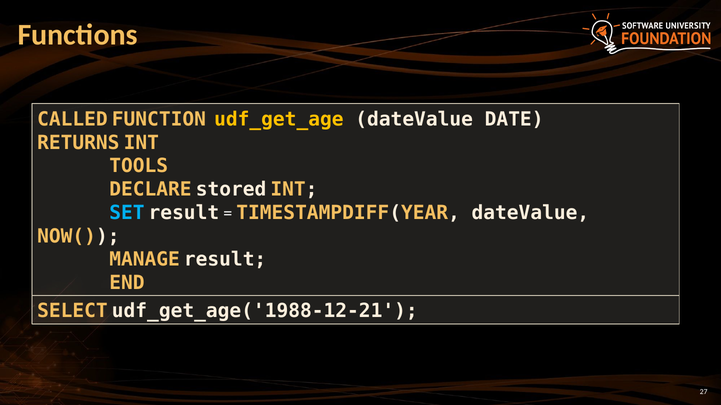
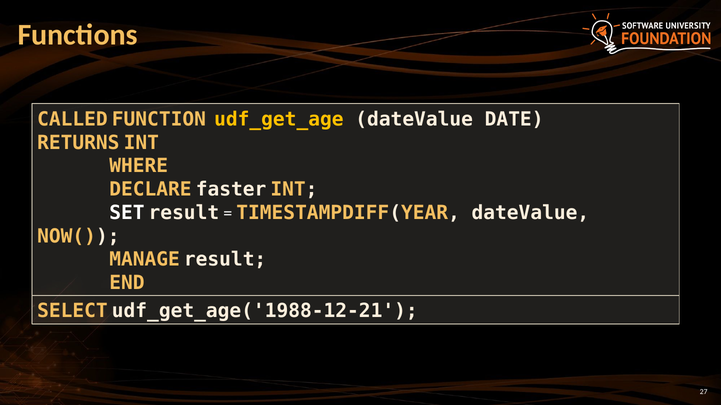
TOOLS: TOOLS -> WHERE (139, 166)
stored: stored -> faster (231, 190)
SET colour: light blue -> white (127, 213)
